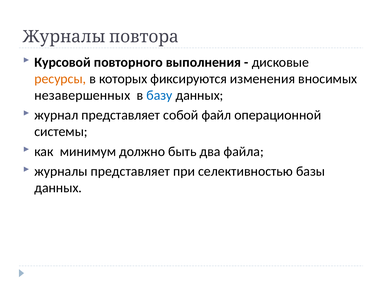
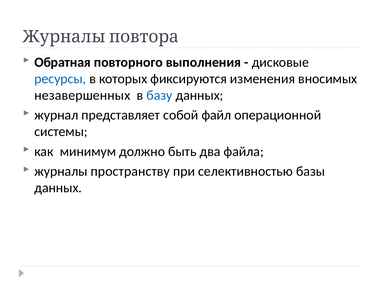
Курсовой: Курсовой -> Обратная (63, 62)
ресурсы colour: orange -> blue (60, 79)
журналы представляет: представляет -> пространству (130, 171)
